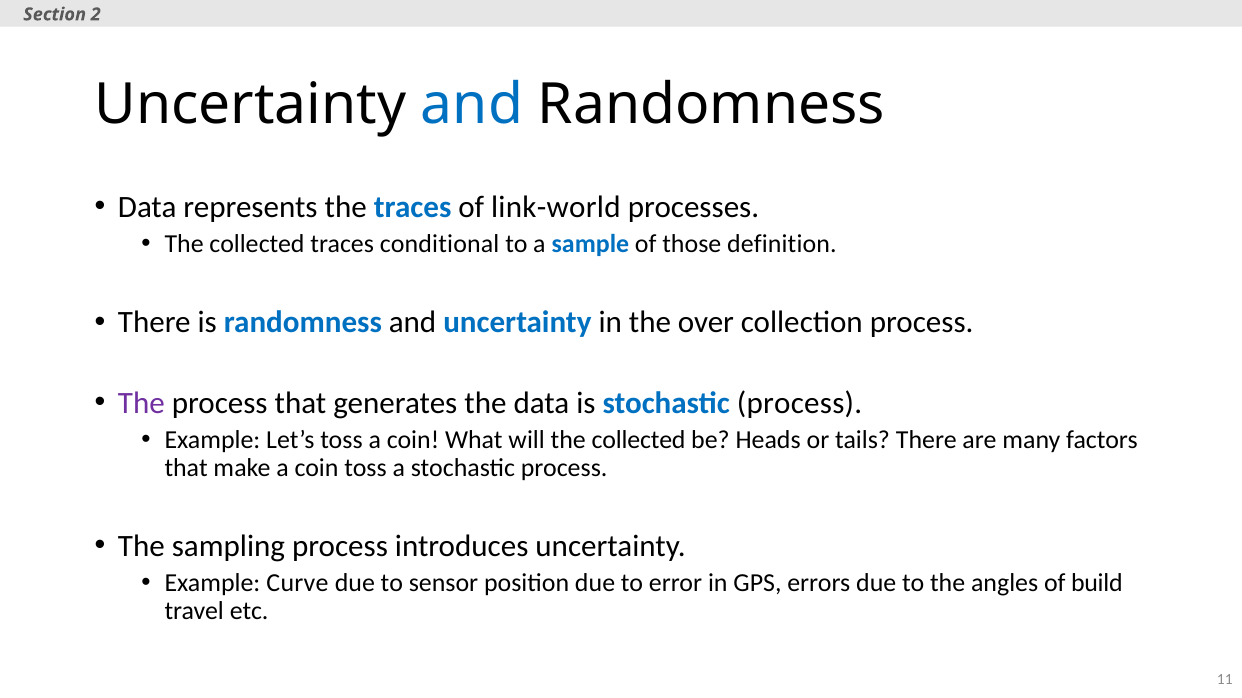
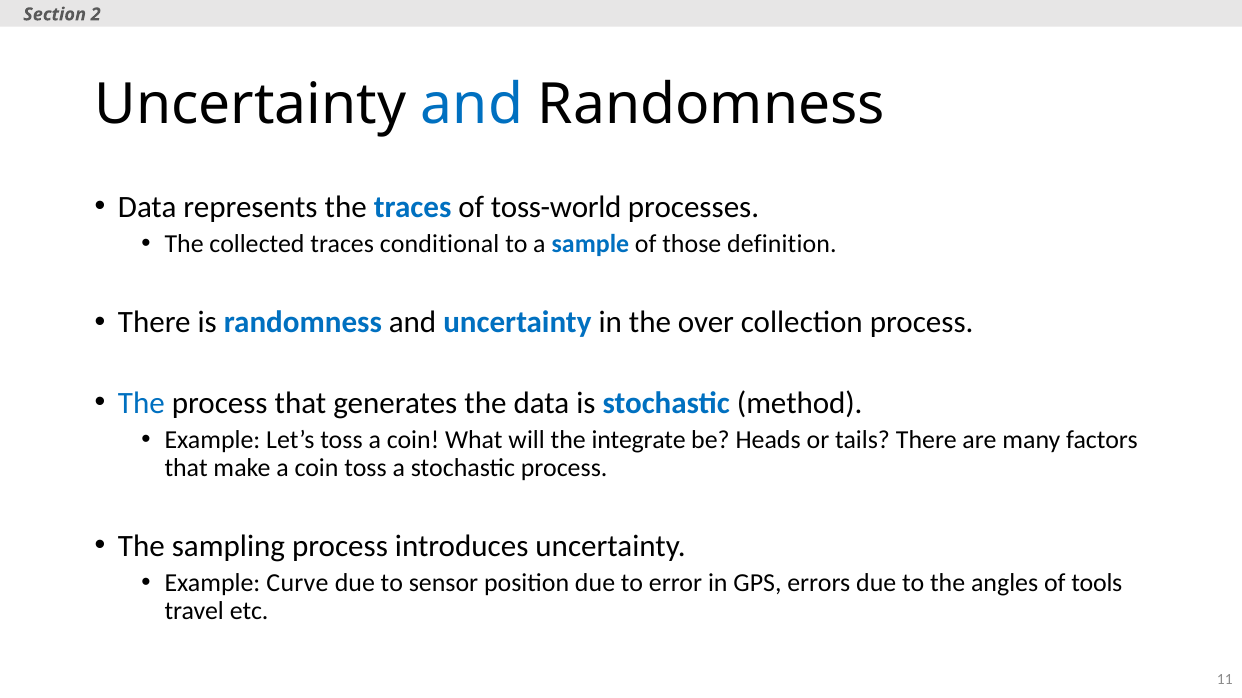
link-world: link-world -> toss-world (556, 207)
The colour: purple -> blue (141, 403)
is stochastic process: process -> method (800, 403)
will the collected: collected -> integrate (639, 441)
build: build -> tools (1097, 584)
